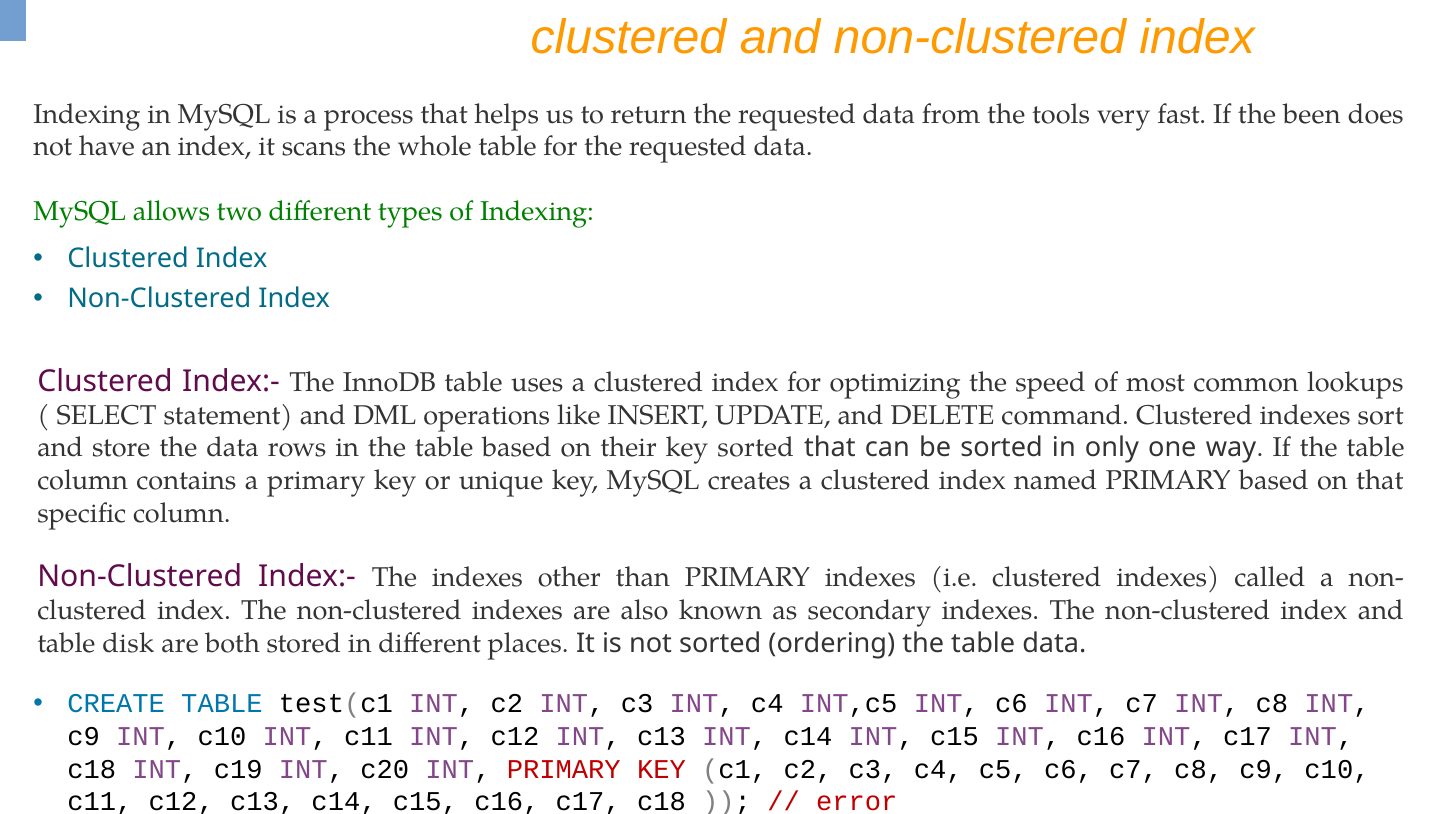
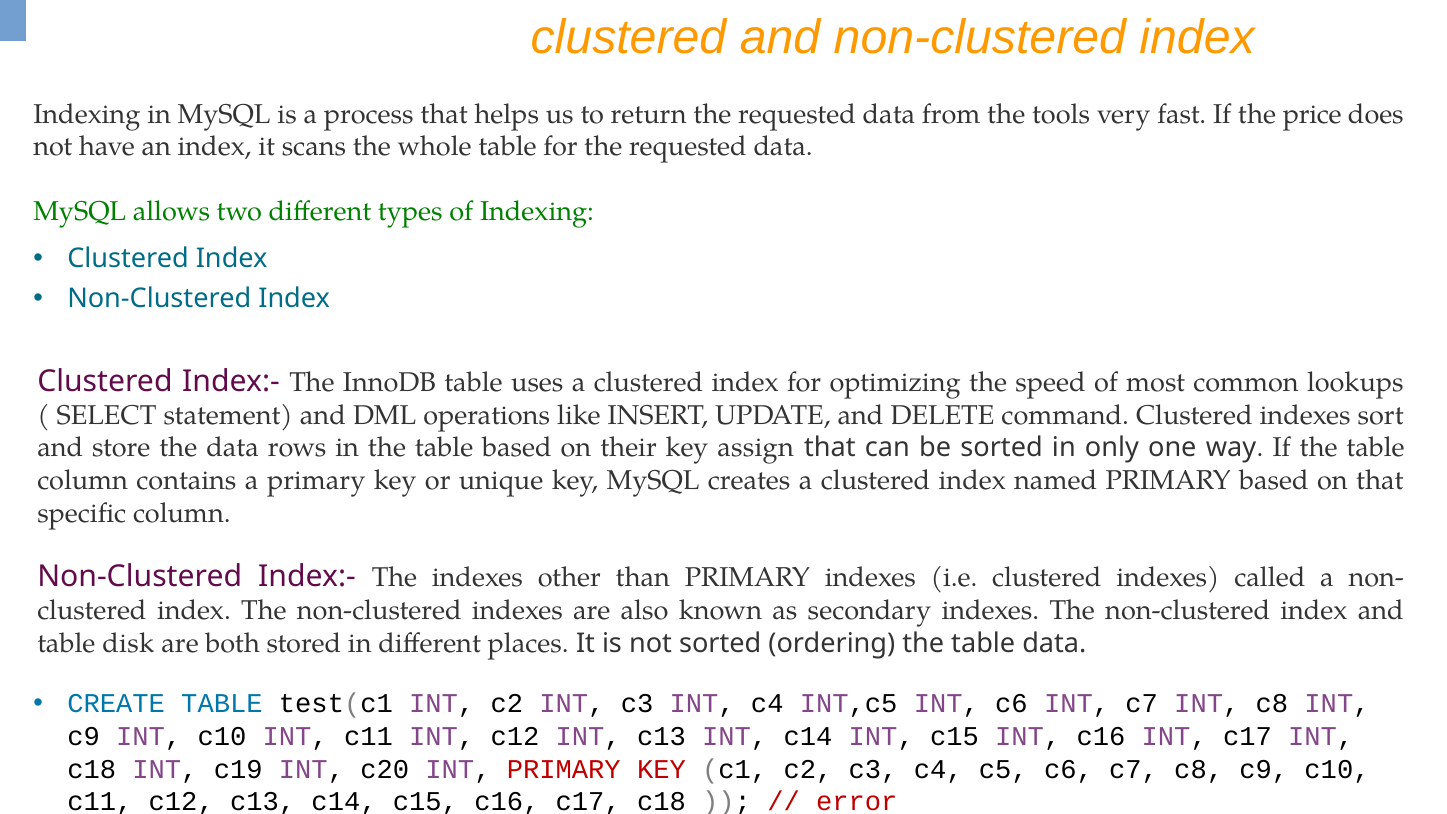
been: been -> price (1312, 114)
key sorted: sorted -> assign (756, 448)
